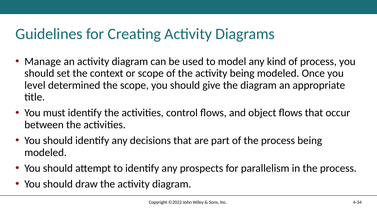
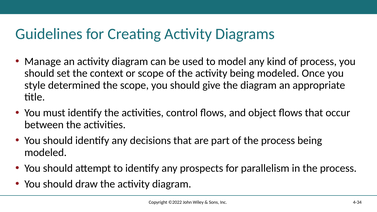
level: level -> style (35, 85)
